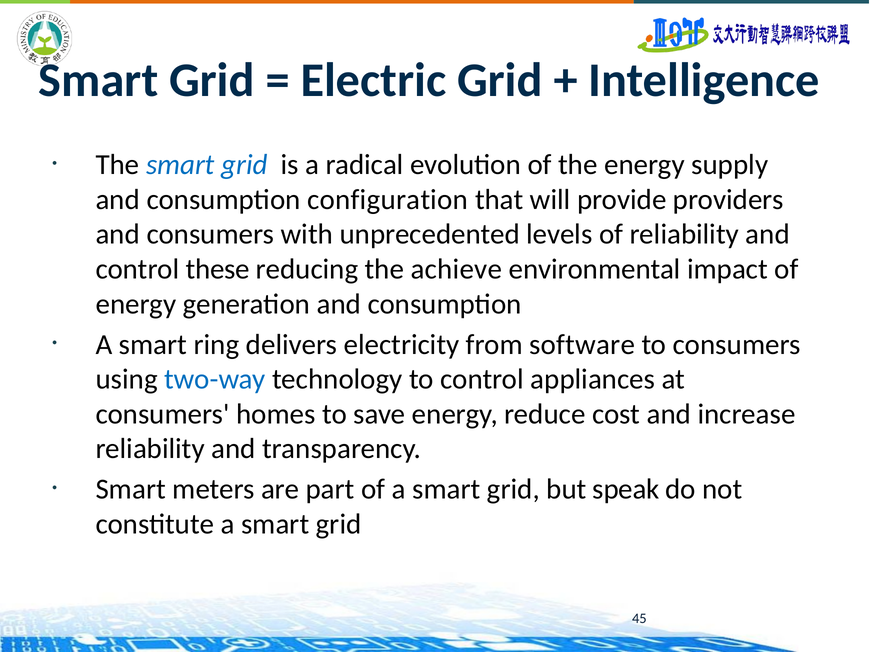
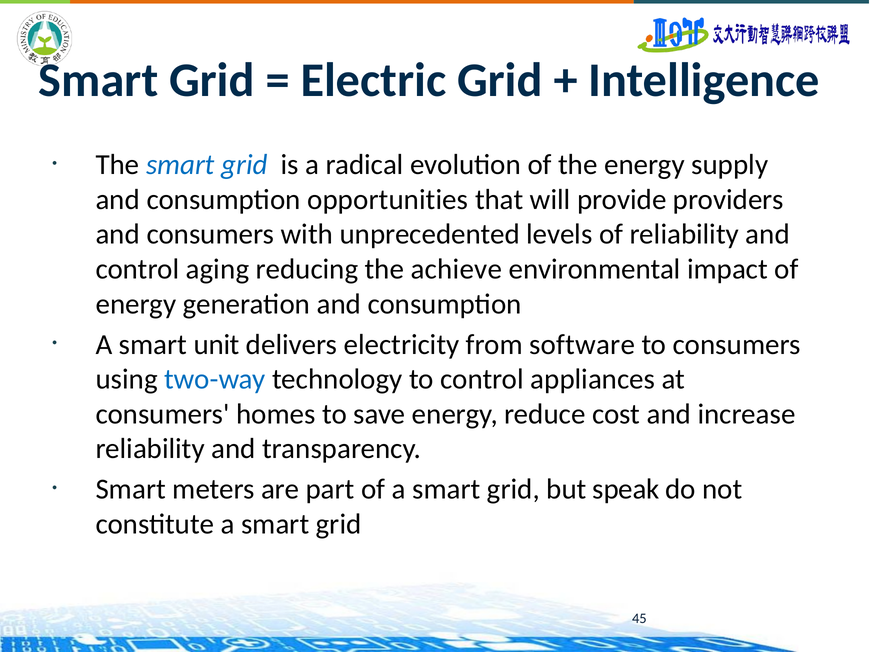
configuration: configuration -> opportunities (388, 200)
these: these -> aging (217, 269)
ring: ring -> unit (217, 345)
